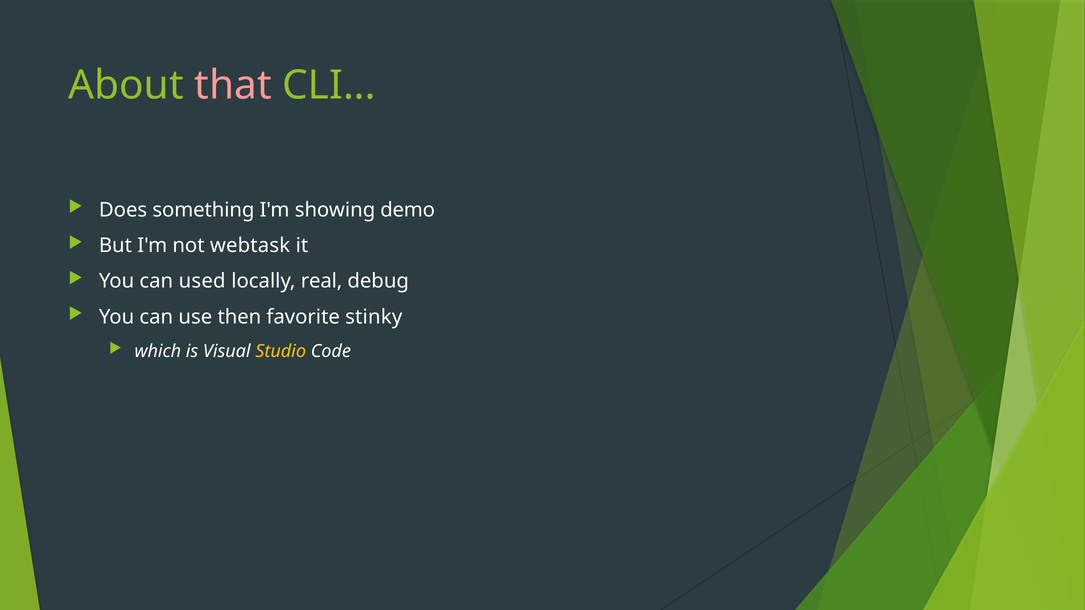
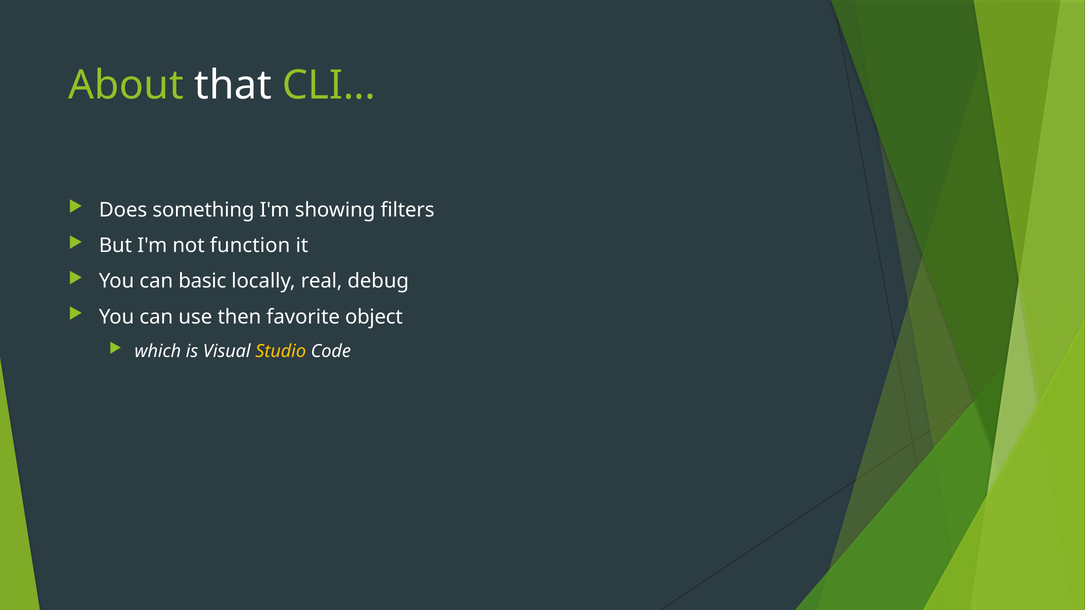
that colour: pink -> white (233, 86)
demo: demo -> filters (408, 210)
webtask: webtask -> function (250, 246)
used: used -> basic (202, 281)
stinky: stinky -> object (374, 317)
